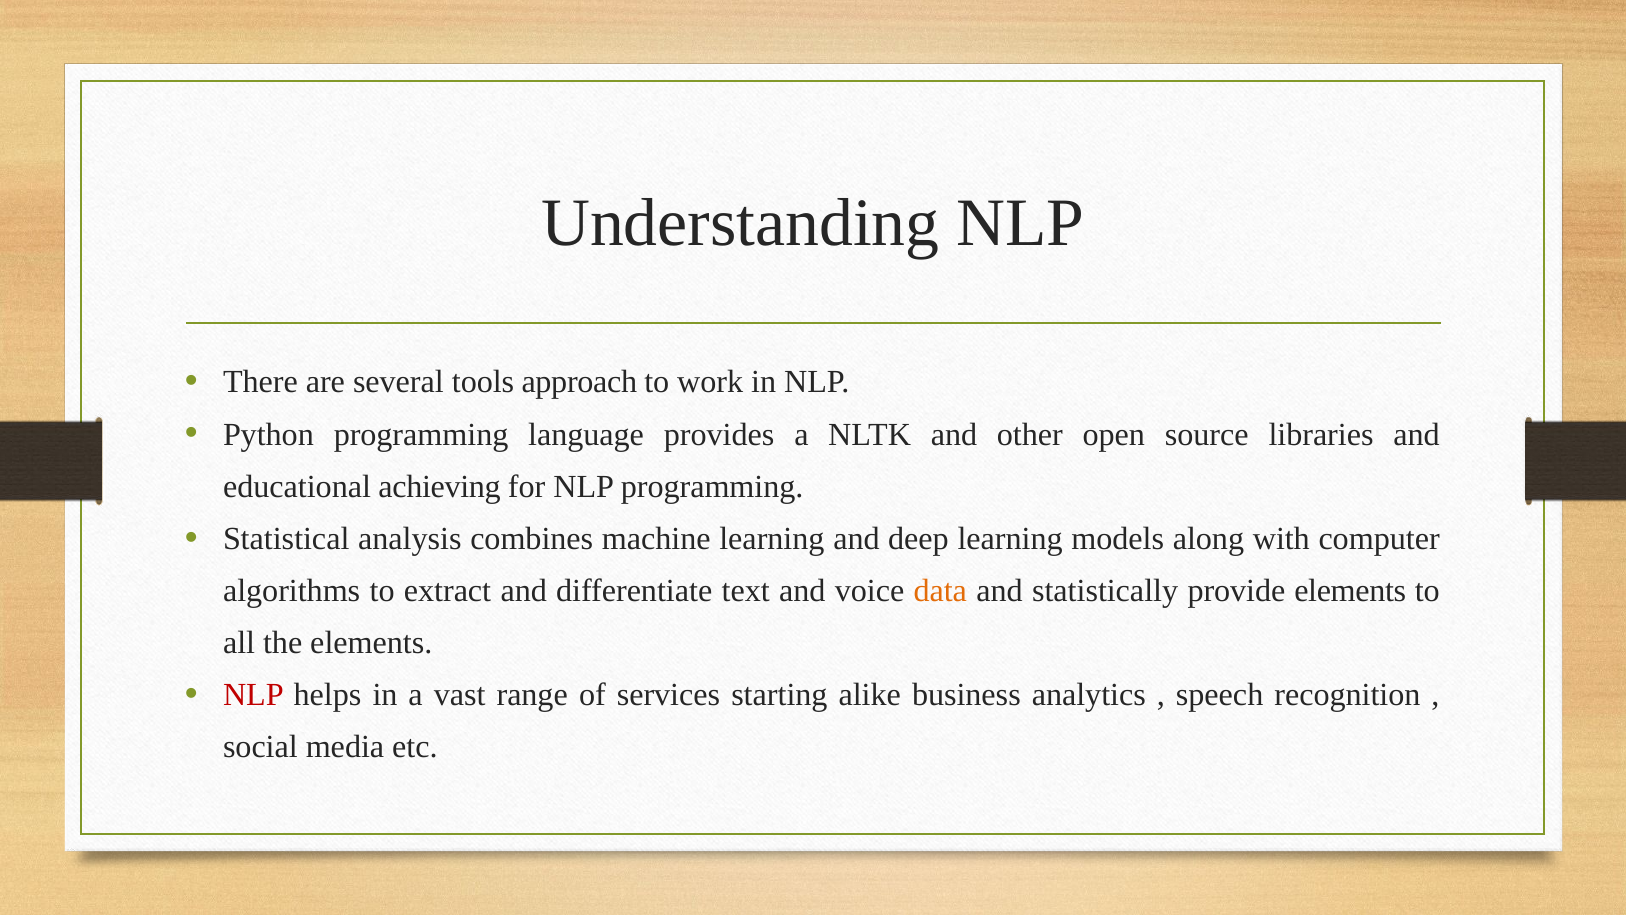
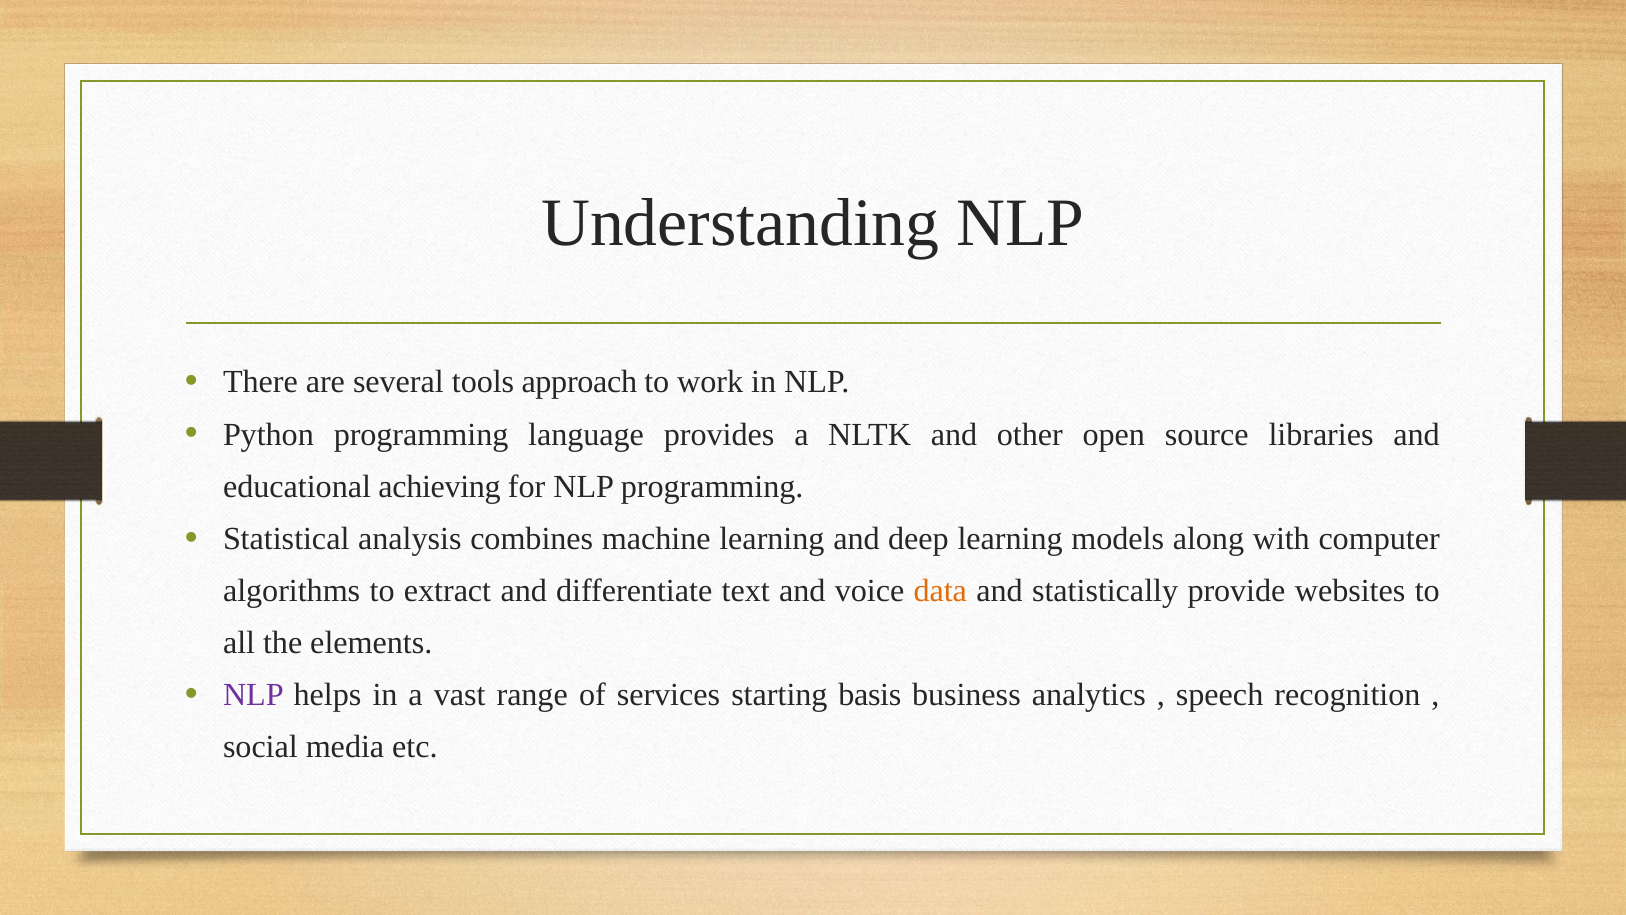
provide elements: elements -> websites (1350, 591)
NLP colour: red -> purple (253, 695)
alike: alike -> basis (870, 695)
